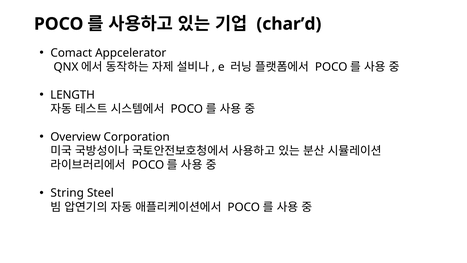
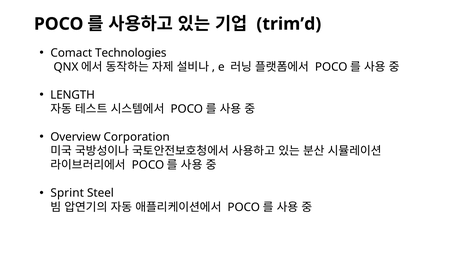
char’d: char’d -> trim’d (289, 24)
Appcelerator: Appcelerator -> Technologies (131, 53)
String: String -> Sprint (67, 193)
